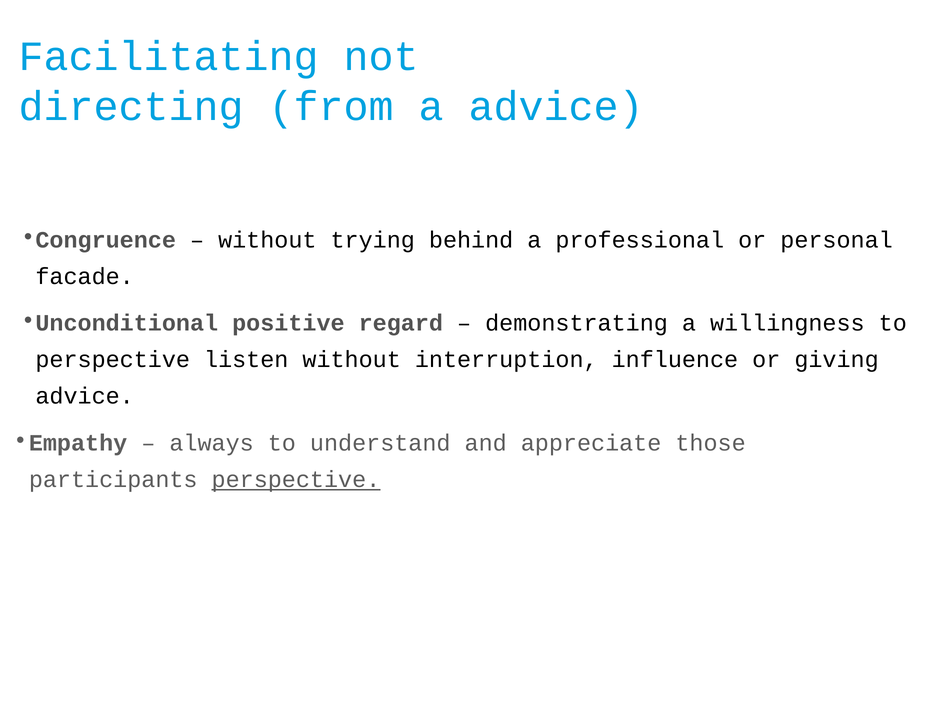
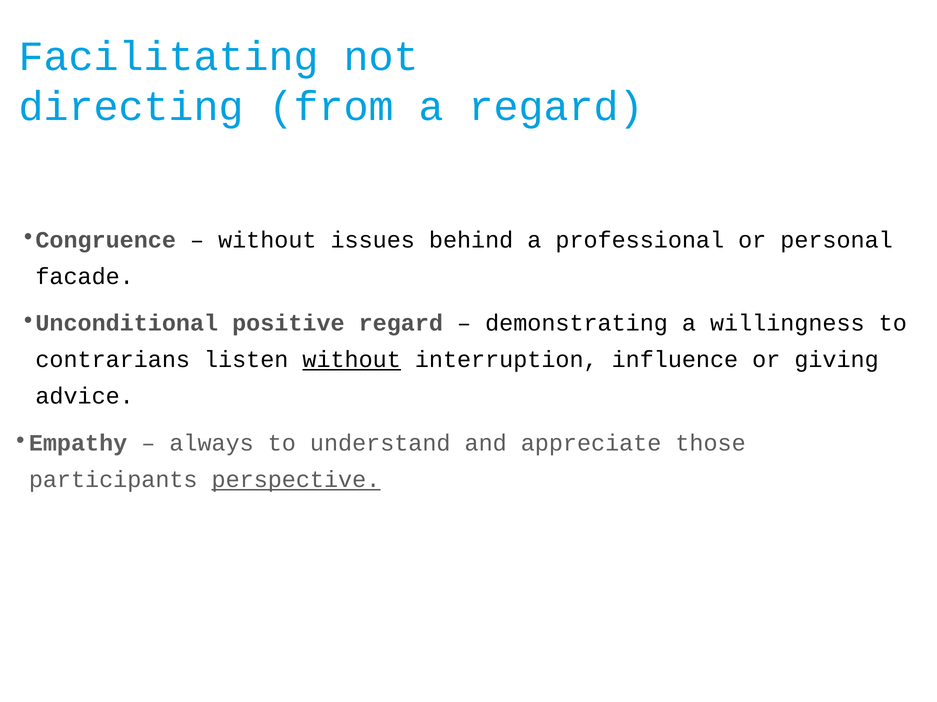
a advice: advice -> regard (556, 107)
trying: trying -> issues (373, 240)
perspective: perspective -> contrarians (113, 360)
without underline: none -> present (352, 360)
